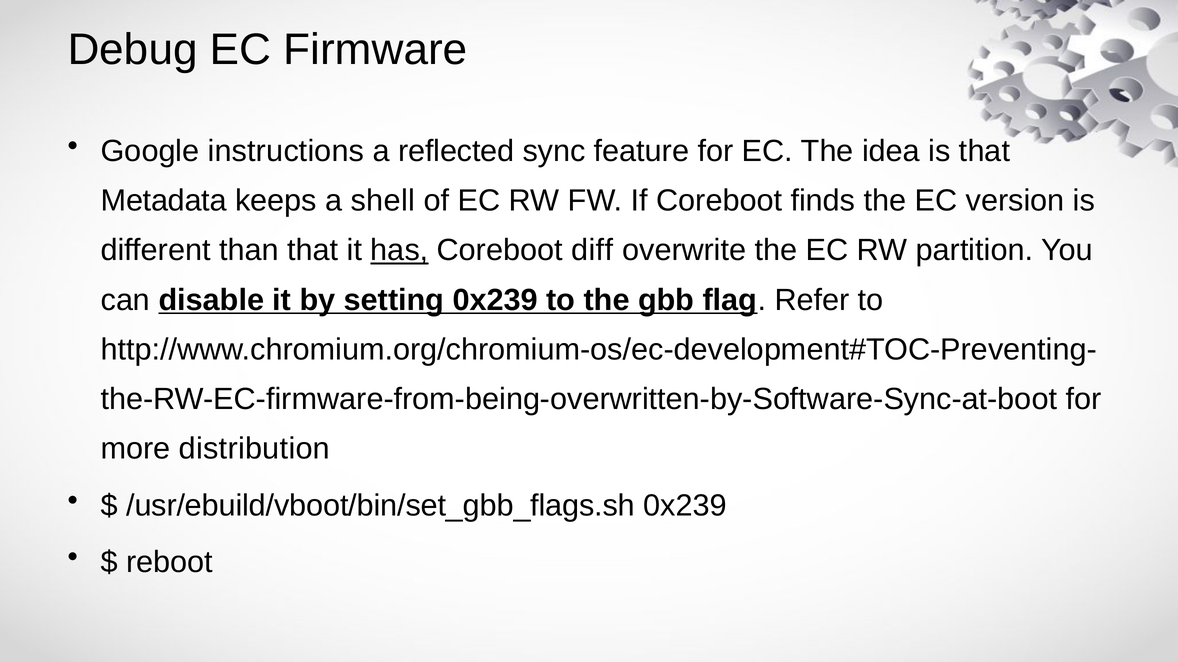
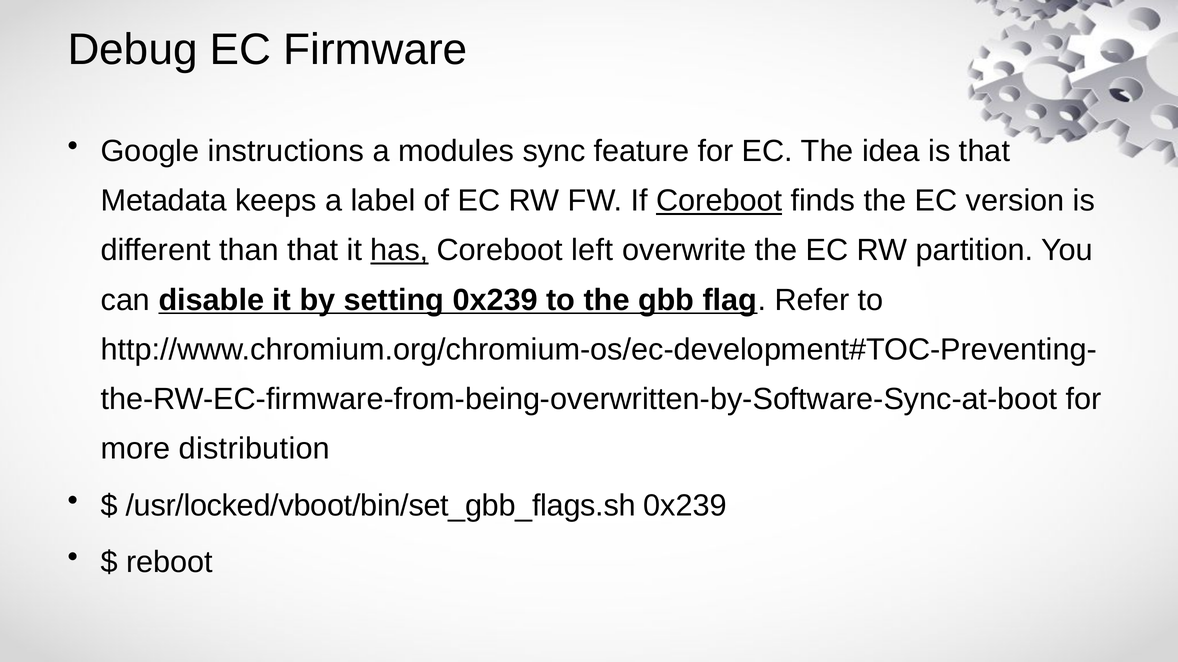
reflected: reflected -> modules (456, 151)
shell: shell -> label (383, 201)
Coreboot underline: none -> present (719, 201)
diff: diff -> left (592, 251)
/usr/ebuild/vboot/bin/set_gbb_flags.sh: /usr/ebuild/vboot/bin/set_gbb_flags.sh -> /usr/locked/vboot/bin/set_gbb_flags.sh (381, 506)
